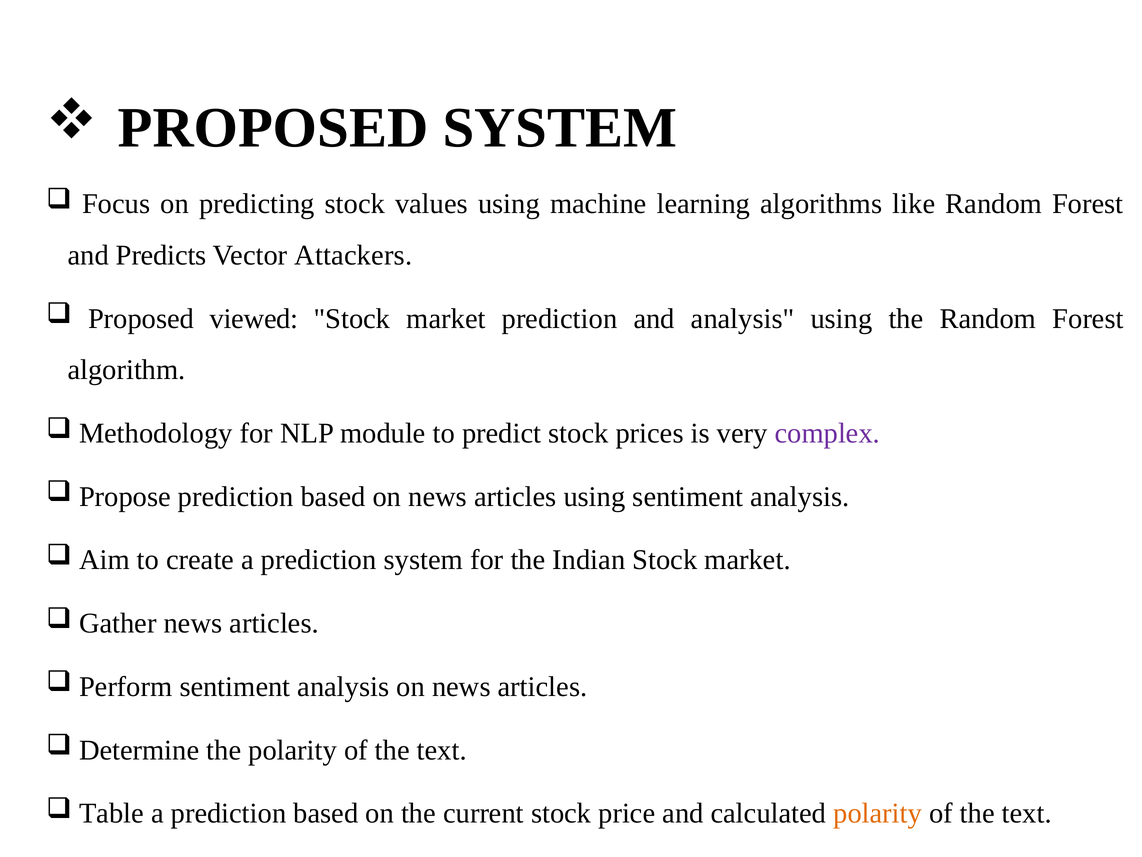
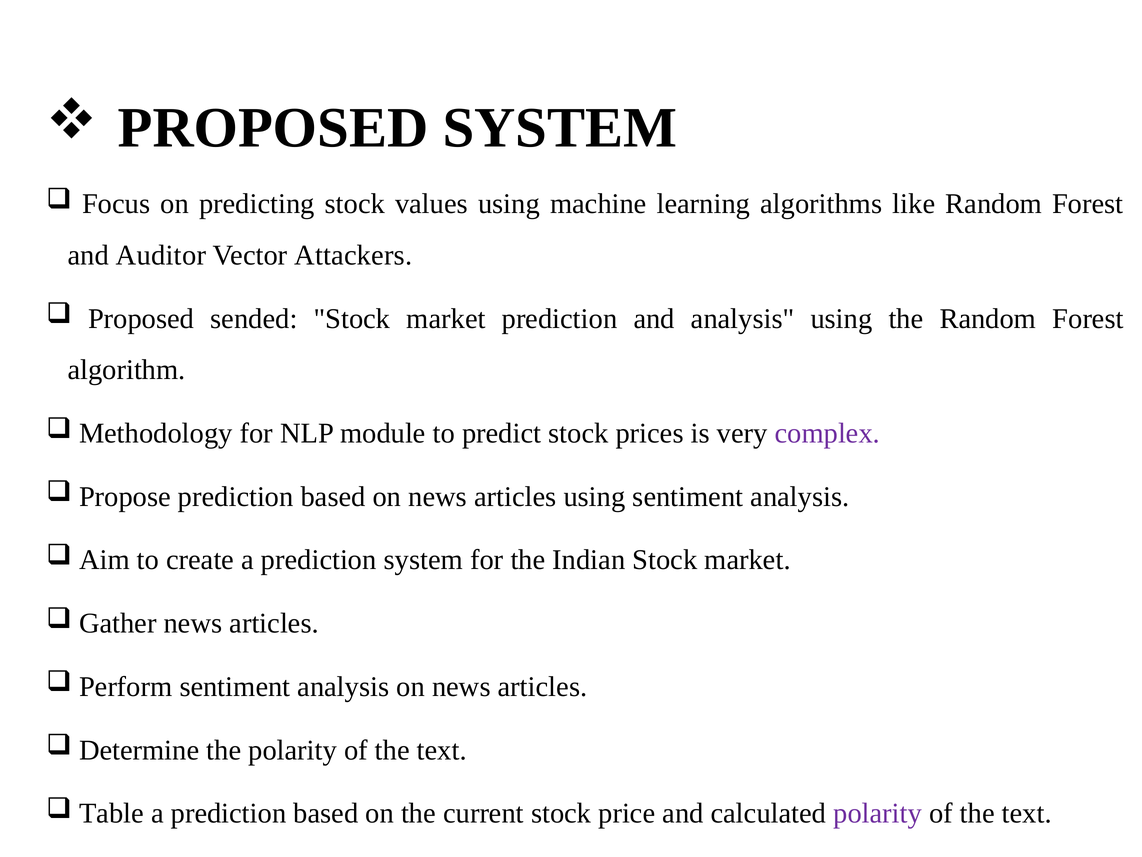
Predicts: Predicts -> Auditor (161, 255)
viewed: viewed -> sended (254, 318)
polarity colour: orange -> purple (878, 813)
